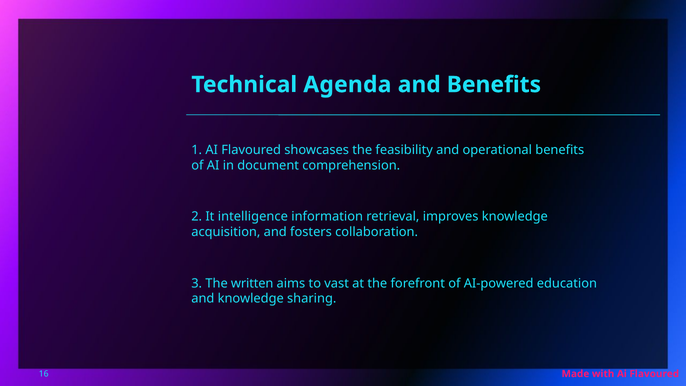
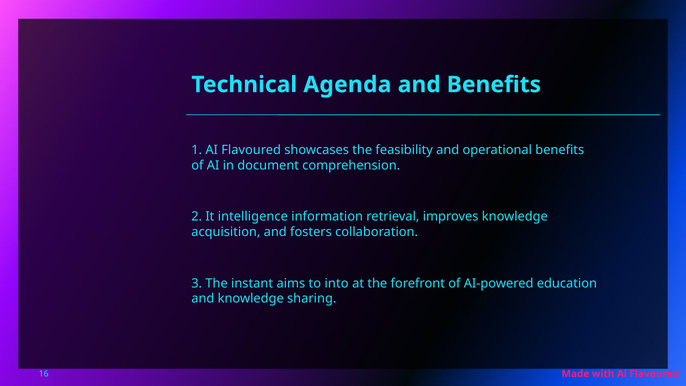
written: written -> instant (252, 283)
vast: vast -> into (337, 283)
